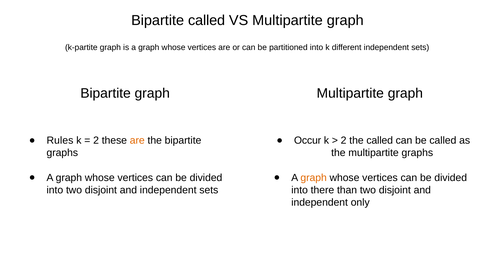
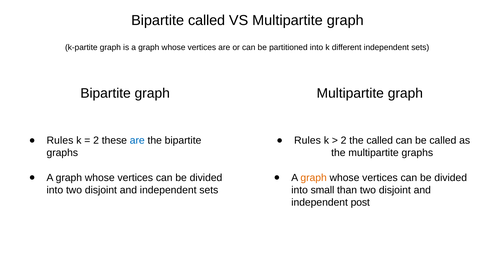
are colour: orange -> blue (137, 141)
Occur: Occur -> Rules (308, 141)
there: there -> small (322, 190)
only: only -> post (360, 203)
